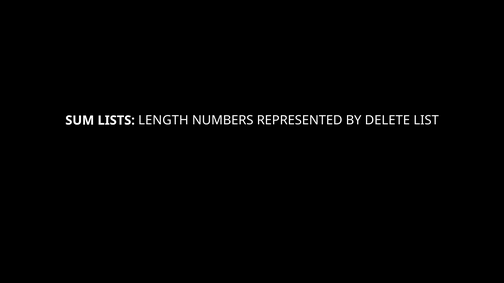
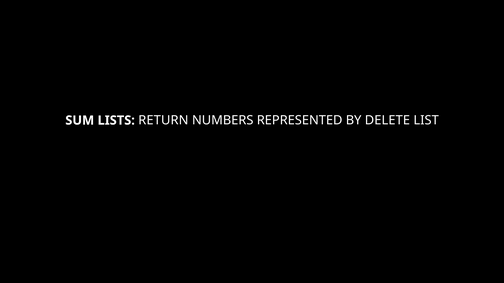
LENGTH: LENGTH -> RETURN (163, 121)
